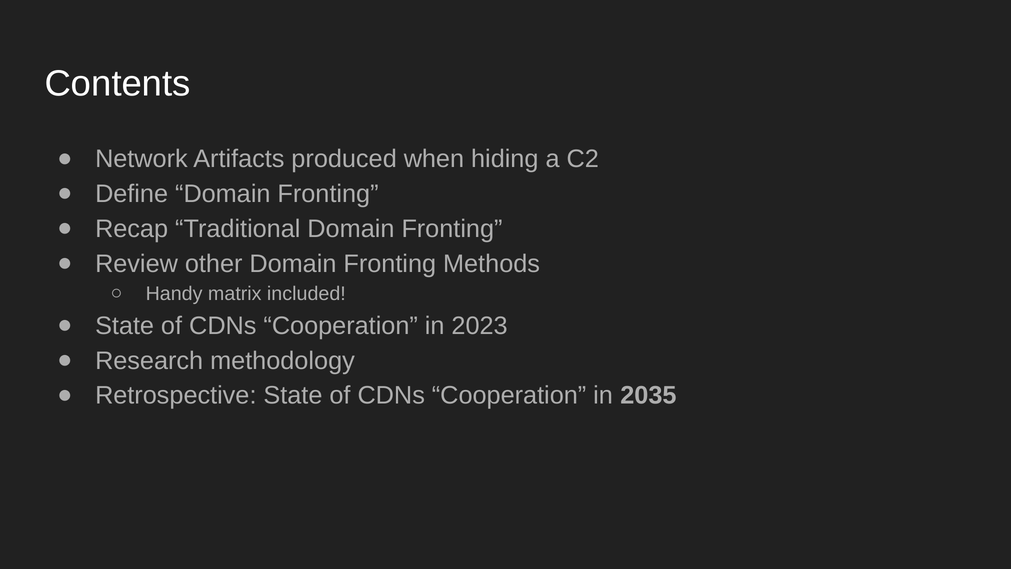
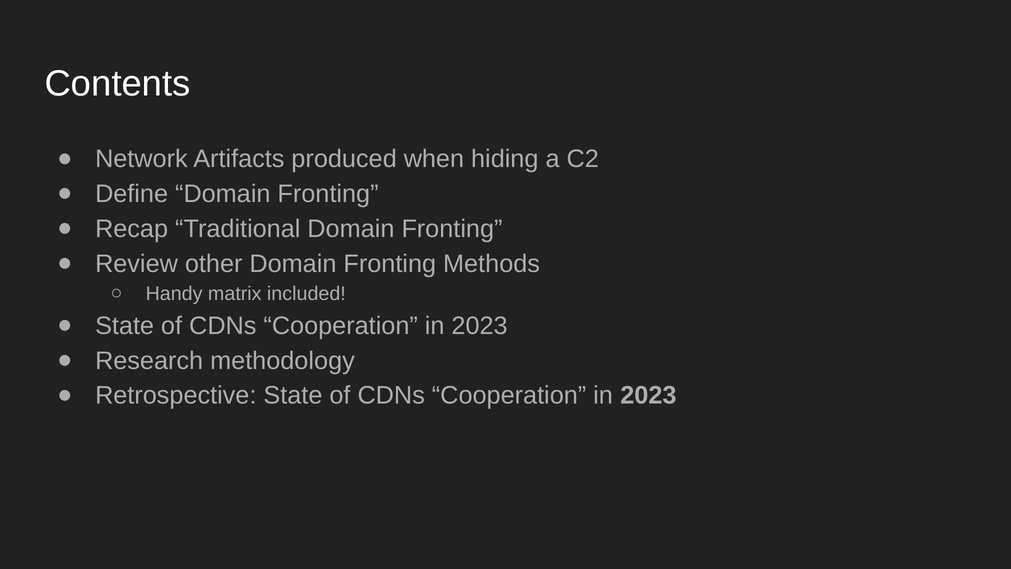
2035: 2035 -> 2023 (648, 395)
